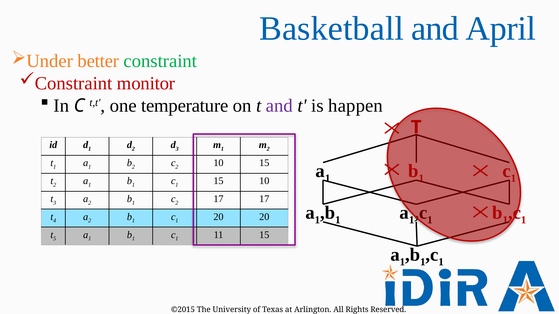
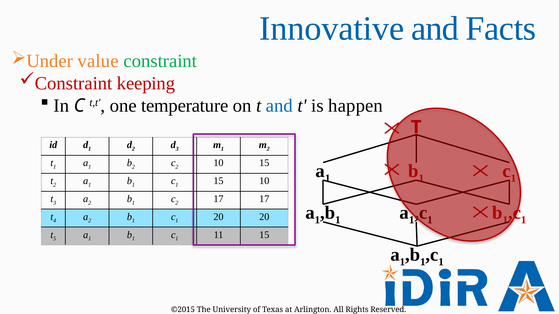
Basketball: Basketball -> Innovative (332, 29)
April: April -> Facts (501, 29)
better: better -> value (98, 61)
monitor: monitor -> keeping (146, 83)
and colour: purple -> blue (279, 106)
